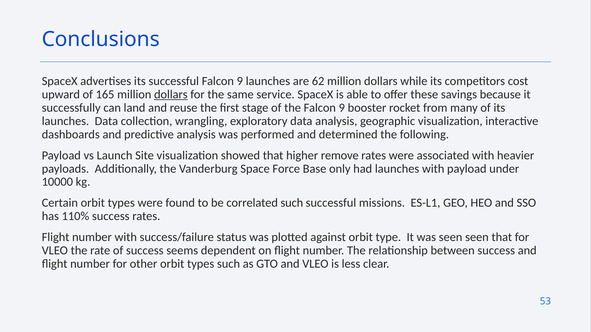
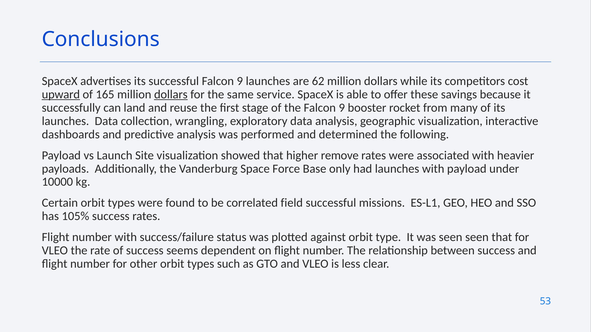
upward underline: none -> present (61, 95)
correlated such: such -> field (292, 203)
110%: 110% -> 105% (75, 216)
